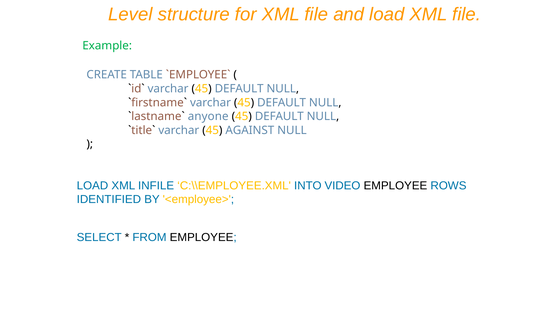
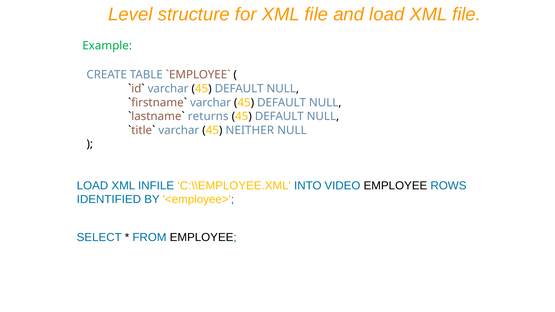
anyone: anyone -> returns (208, 116)
AGAINST: AGAINST -> NEITHER (250, 130)
